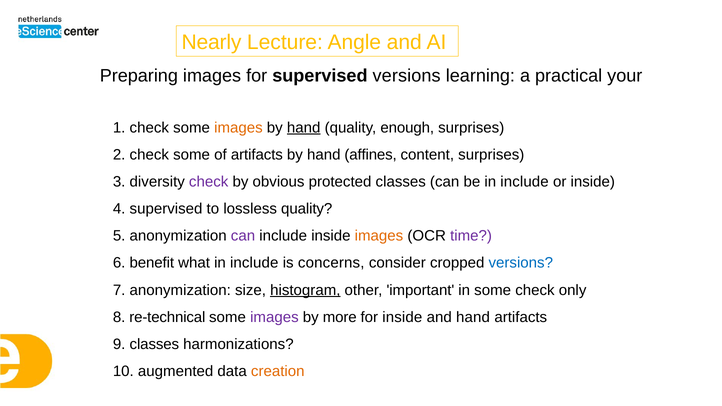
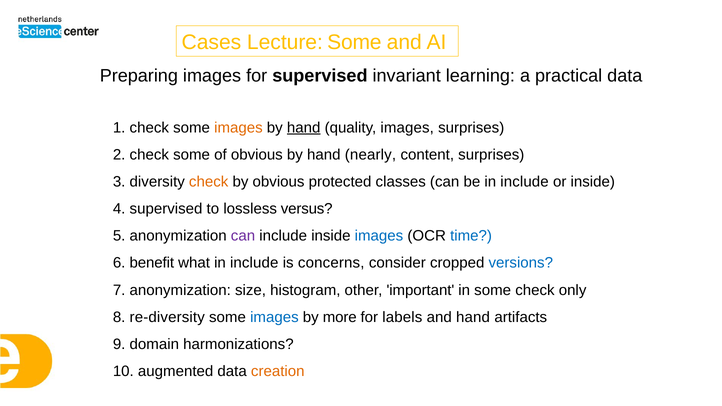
Nearly: Nearly -> Cases (211, 42)
Lecture Angle: Angle -> Some (354, 42)
supervised versions: versions -> invariant (407, 76)
practical your: your -> data (625, 76)
quality enough: enough -> images (407, 128)
of artifacts: artifacts -> obvious (257, 155)
affines: affines -> nearly (370, 155)
check colour: purple -> orange (209, 182)
lossless quality: quality -> versus (307, 209)
images colour: orange -> blue (379, 236)
time colour: purple -> blue (471, 236)
histogram underline: present -> none (305, 290)
re-technical: re-technical -> re-diversity (167, 317)
images colour: purple -> blue (274, 317)
for inside: inside -> labels (402, 317)
9 classes: classes -> domain (154, 344)
